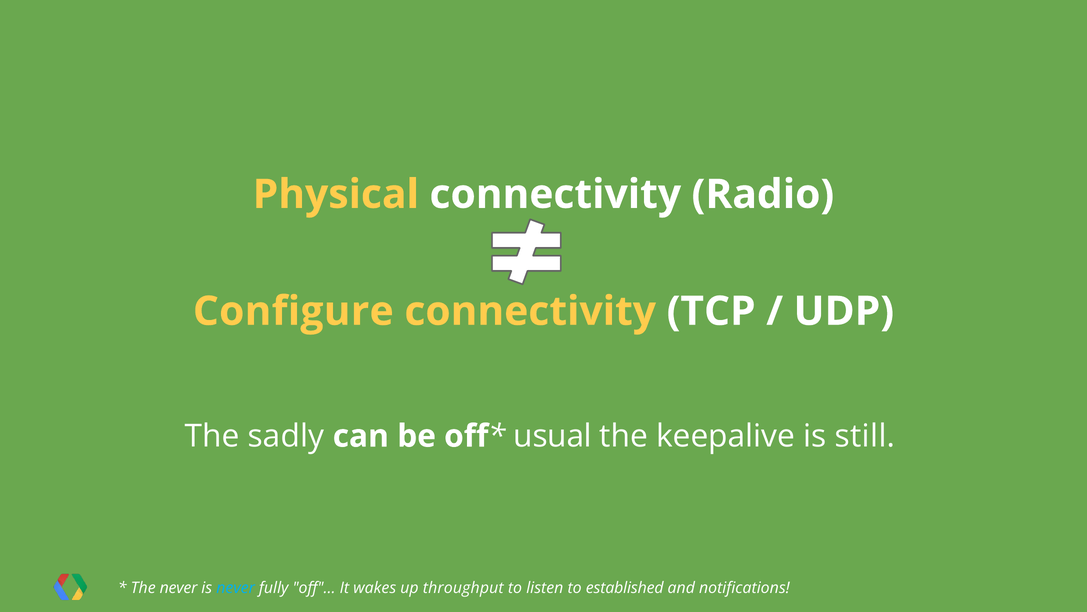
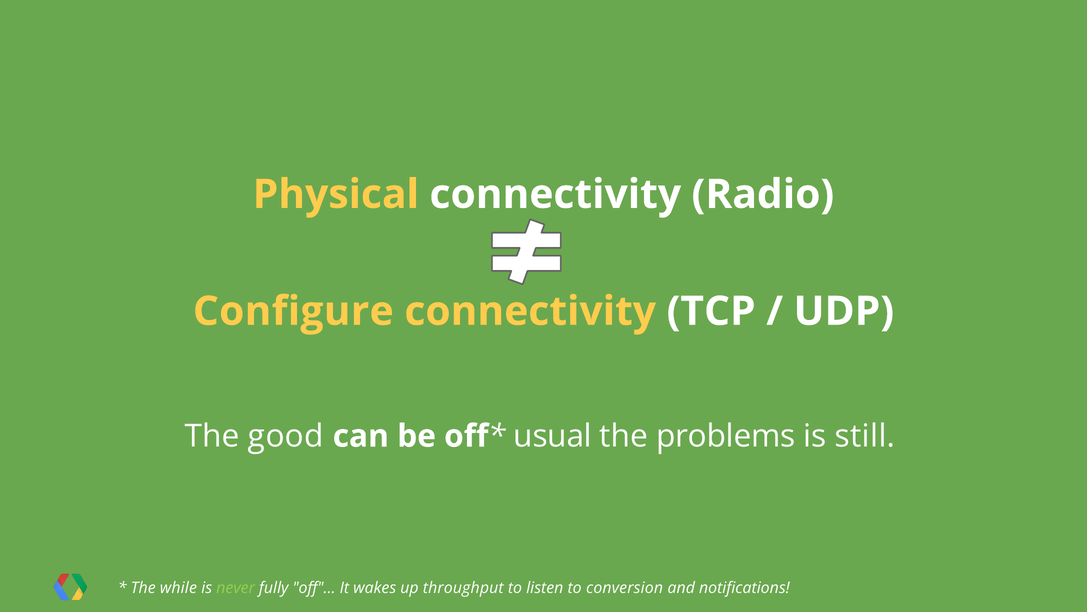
sadly: sadly -> good (286, 436)
keepalive: keepalive -> problems (726, 436)
The never: never -> while (178, 588)
never colour: light blue -> light green (236, 588)
established: established -> conversion (625, 588)
